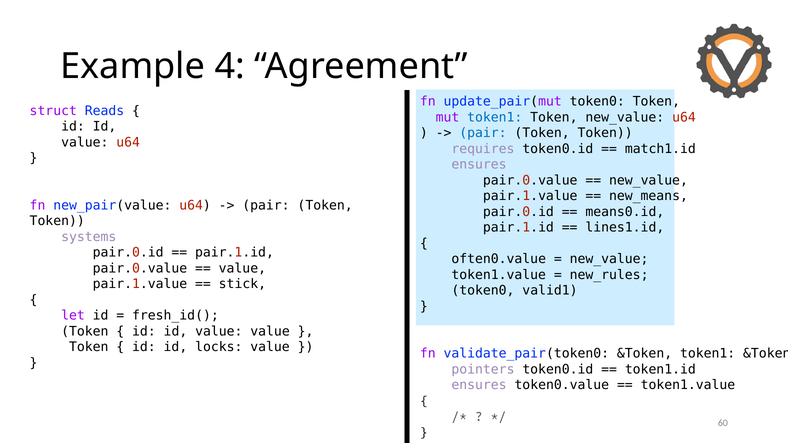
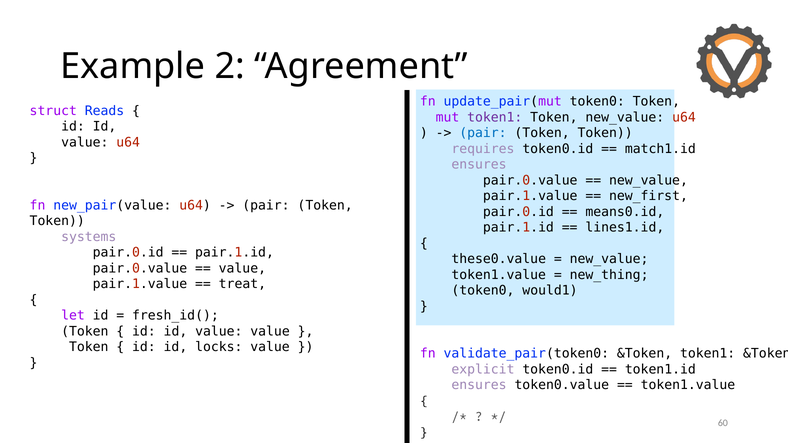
4: 4 -> 2 (230, 66)
token1 colour: blue -> purple (495, 117)
new_means: new_means -> new_first (648, 196)
often0.value: often0.value -> these0.value (499, 259)
new_rules: new_rules -> new_thing (609, 275)
stick: stick -> treat (242, 284)
valid1: valid1 -> would1 (550, 291)
pointers: pointers -> explicit (483, 369)
